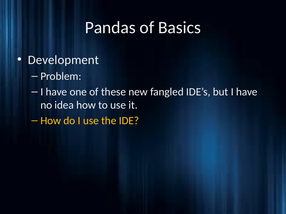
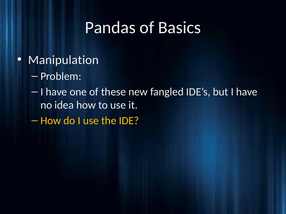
Development: Development -> Manipulation (63, 60)
